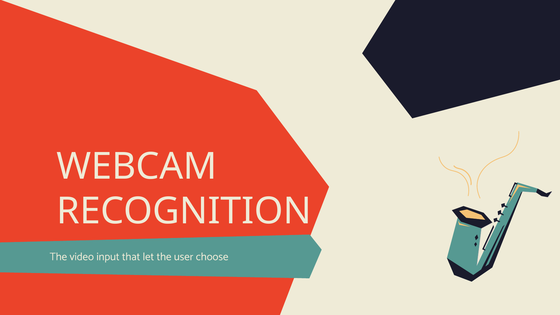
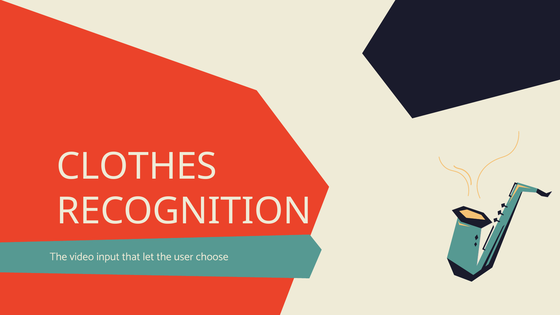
WEBCAM: WEBCAM -> CLOTHES (137, 166)
